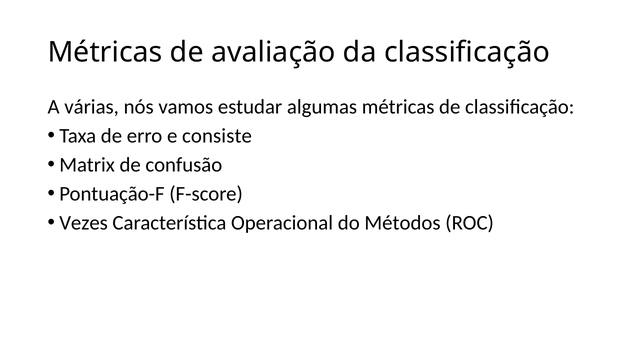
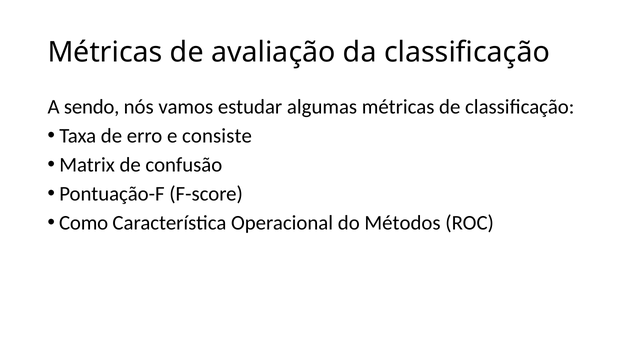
várias: várias -> sendo (92, 107)
Vezes: Vezes -> Como (84, 223)
